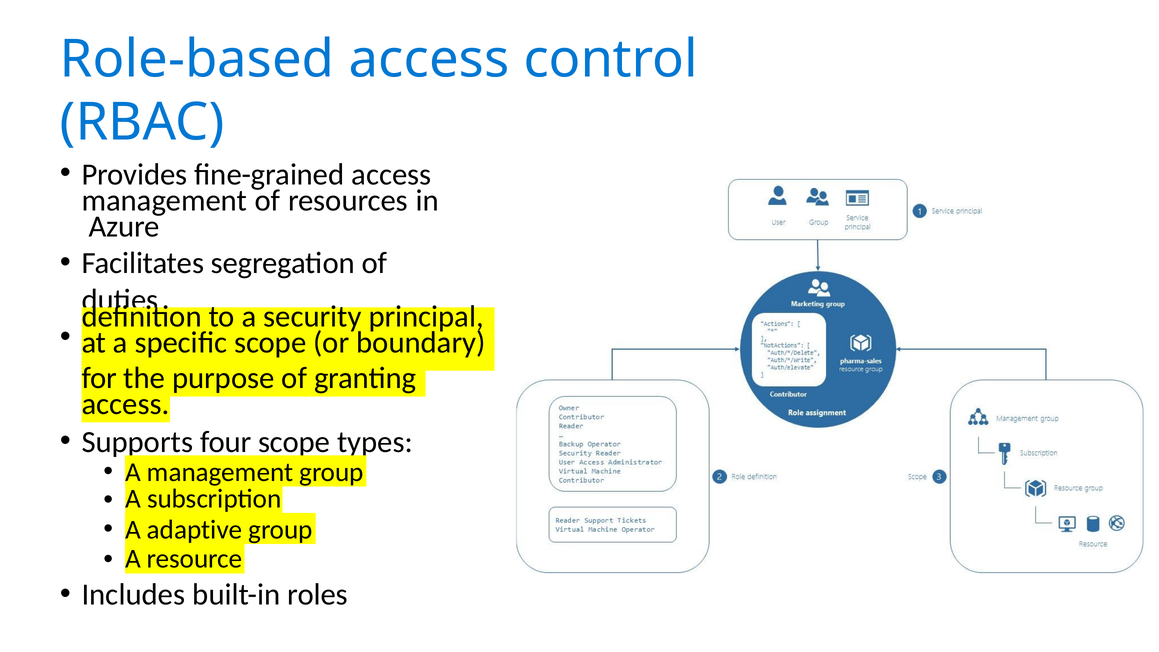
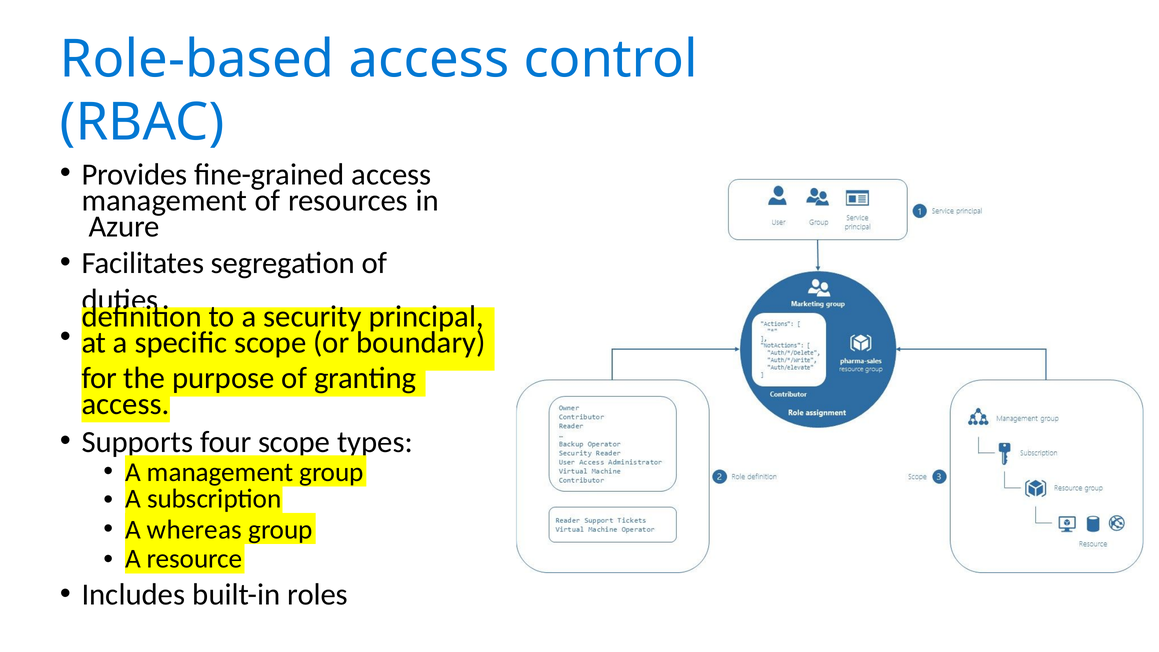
adaptive: adaptive -> whereas (195, 530)
